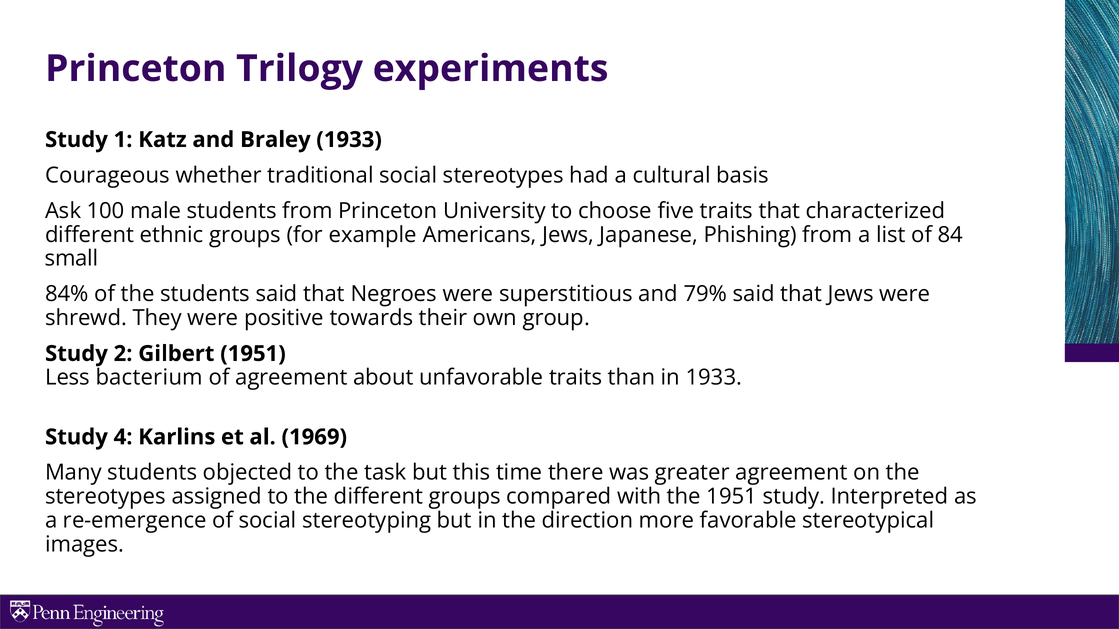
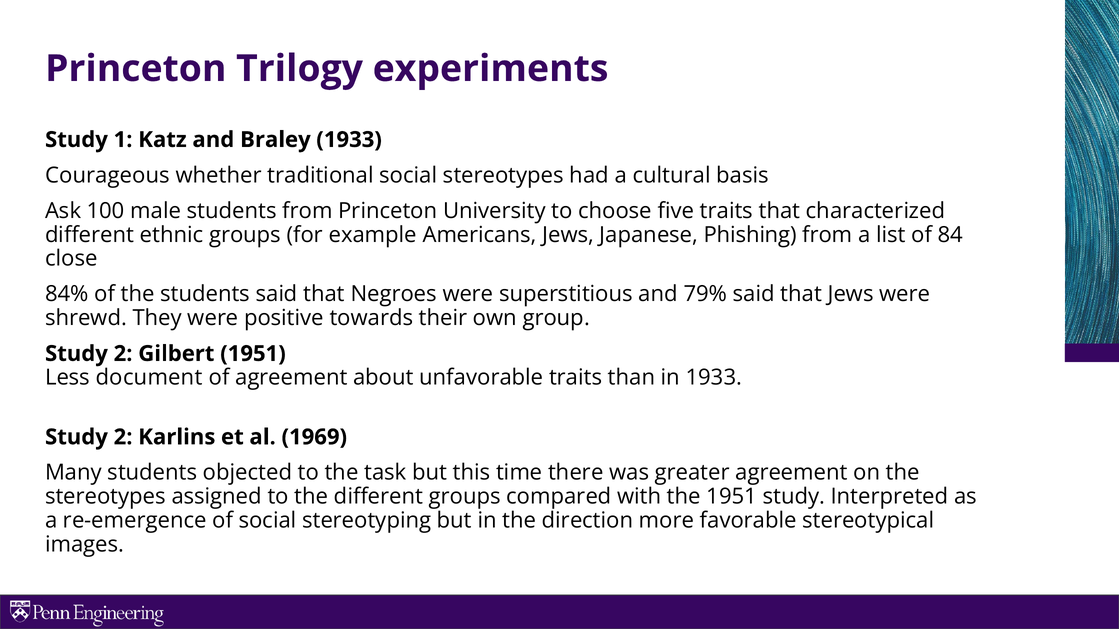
small: small -> close (71, 259)
bacterium: bacterium -> document (149, 378)
4: 4 -> 2 (123, 437)
